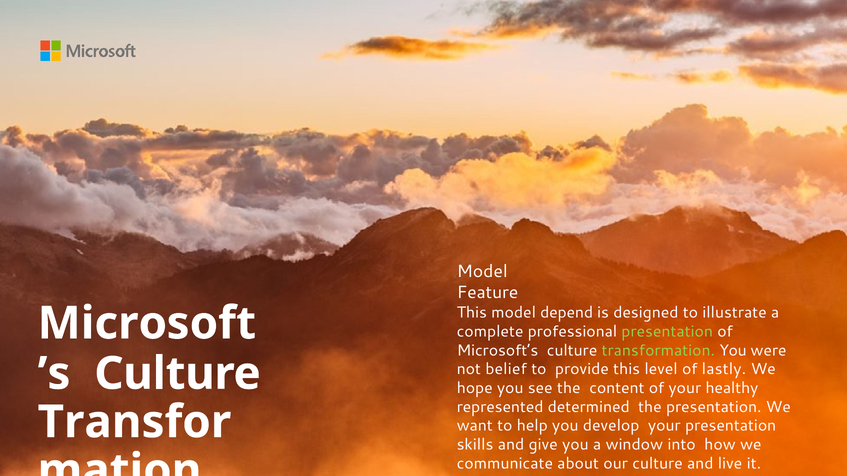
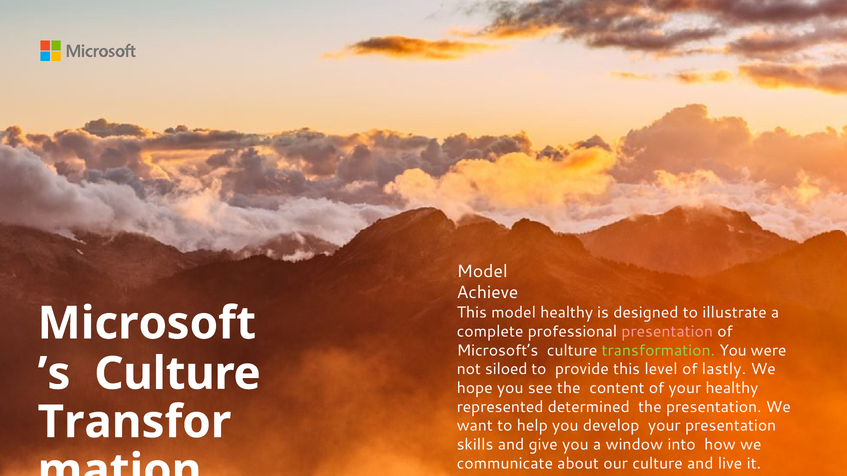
Feature: Feature -> Achieve (487, 293)
model depend: depend -> healthy (567, 313)
presentation colour: light green -> pink (667, 332)
belief: belief -> siloed (506, 370)
